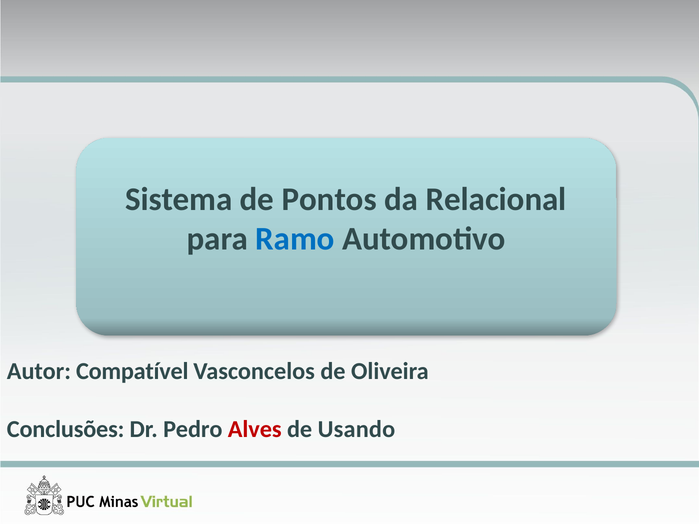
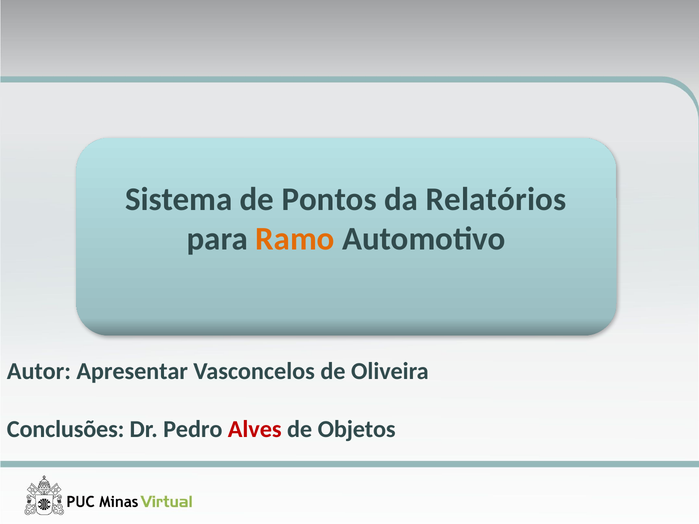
Relacional: Relacional -> Relatórios (496, 200)
Ramo colour: blue -> orange (295, 239)
Compatível: Compatível -> Apresentar (132, 371)
Usando: Usando -> Objetos (357, 429)
